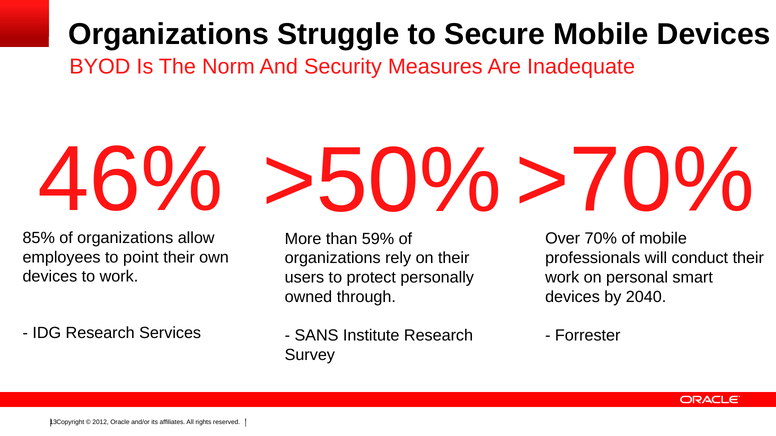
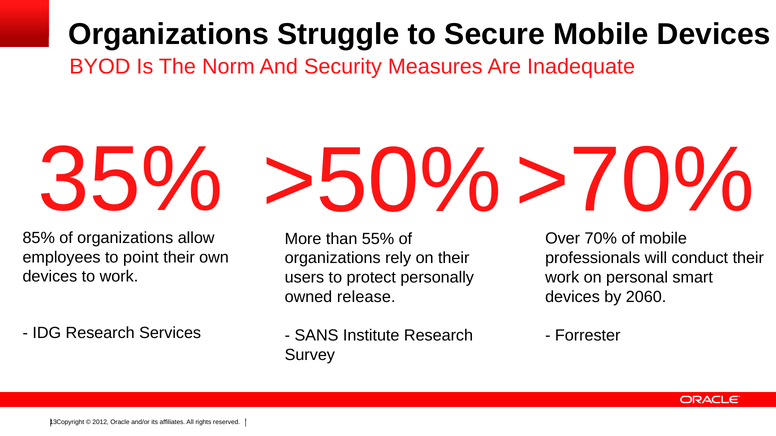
46%: 46% -> 35% (130, 180)
59%: 59% -> 55% (378, 239)
2040: 2040 -> 2060 (646, 297)
through: through -> release (366, 297)
